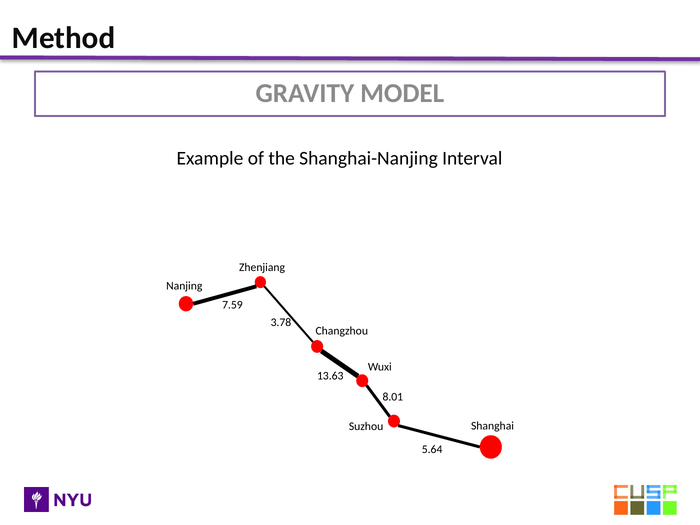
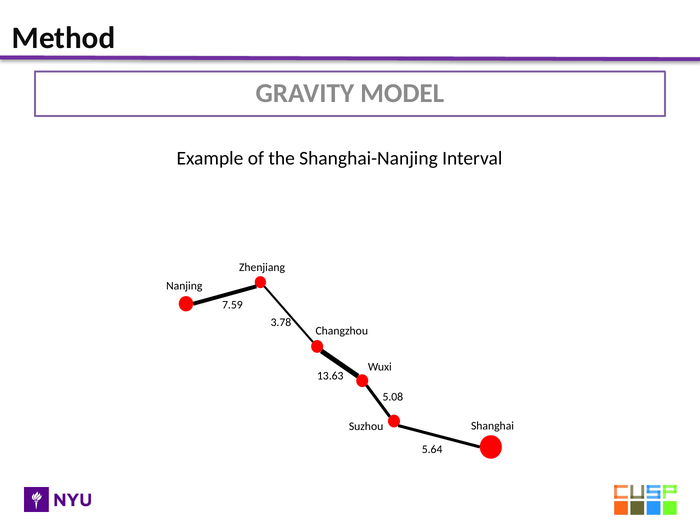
8.01: 8.01 -> 5.08 (393, 397)
